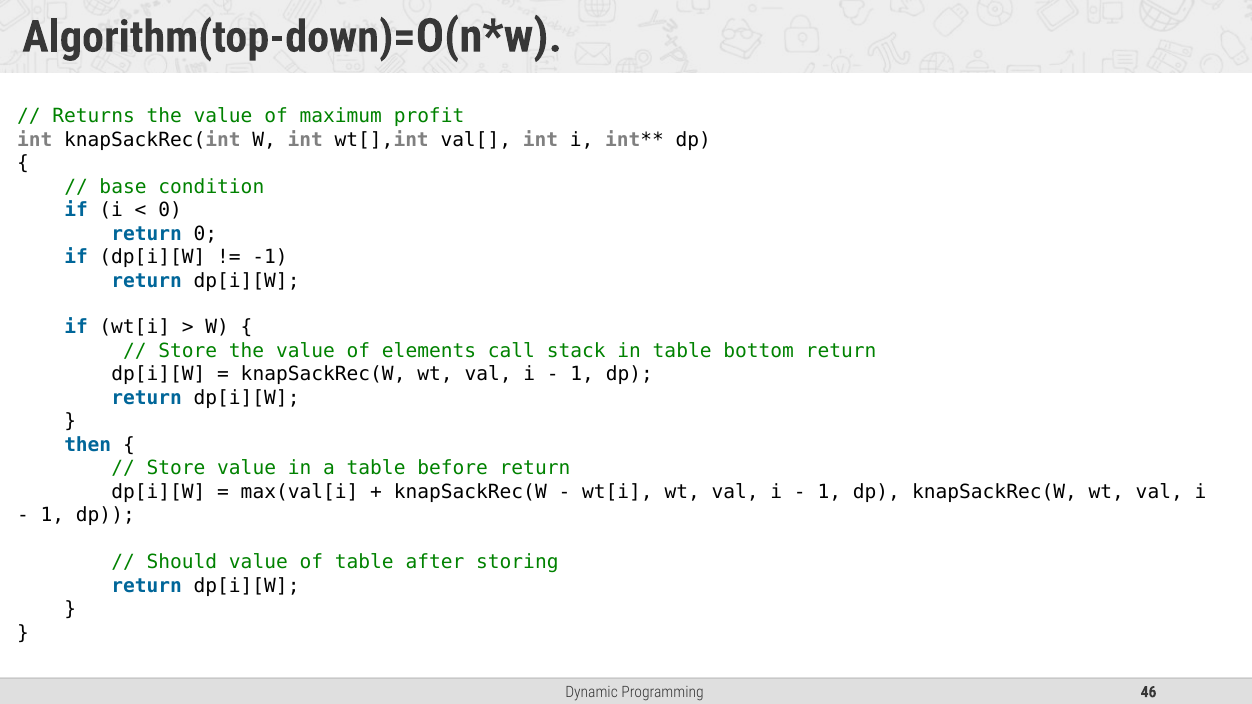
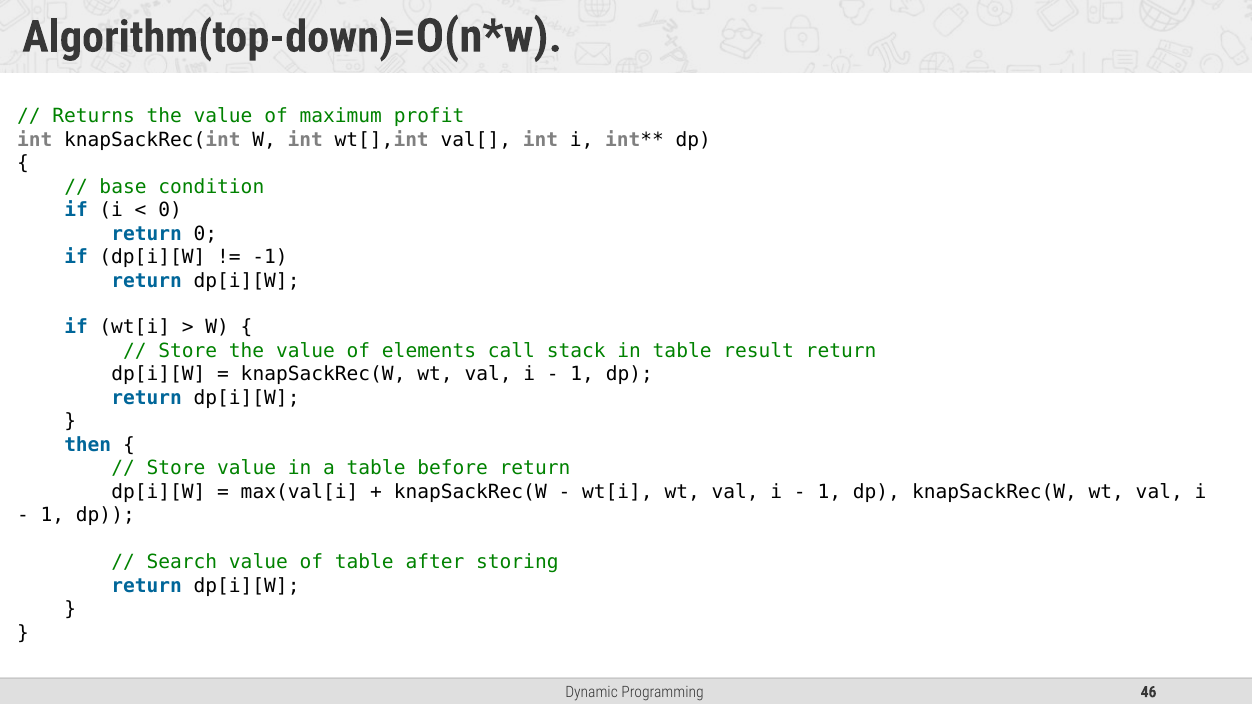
bottom: bottom -> result (759, 351)
Should: Should -> Search (182, 562)
